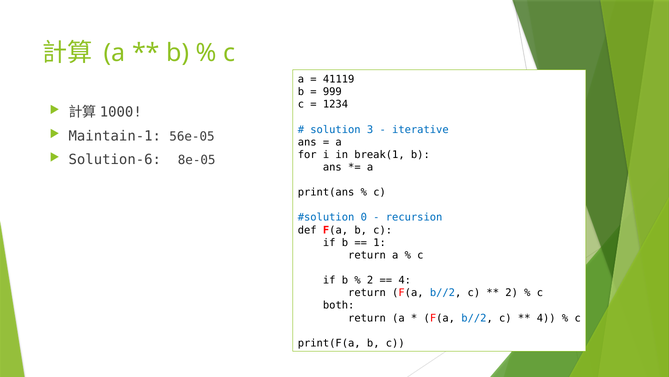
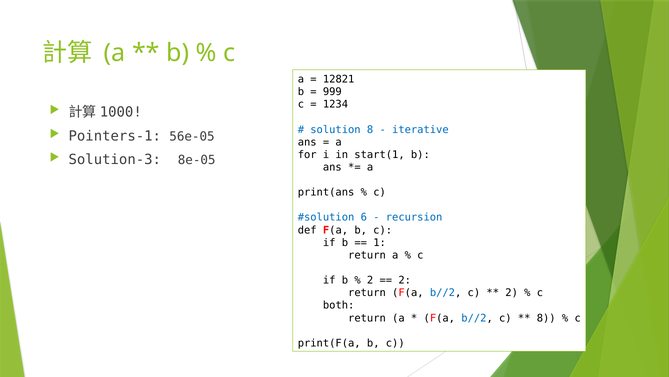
41119: 41119 -> 12821 (339, 79)
solution 3: 3 -> 8 (370, 129)
Maintain-1: Maintain-1 -> Pointers-1 (115, 136)
break(1: break(1 -> start(1 (380, 154)
Solution-6: Solution-6 -> Solution-3 (115, 159)
0: 0 -> 6 (364, 217)
4: 4 -> 2 (405, 280)
4: 4 -> 8 (546, 317)
